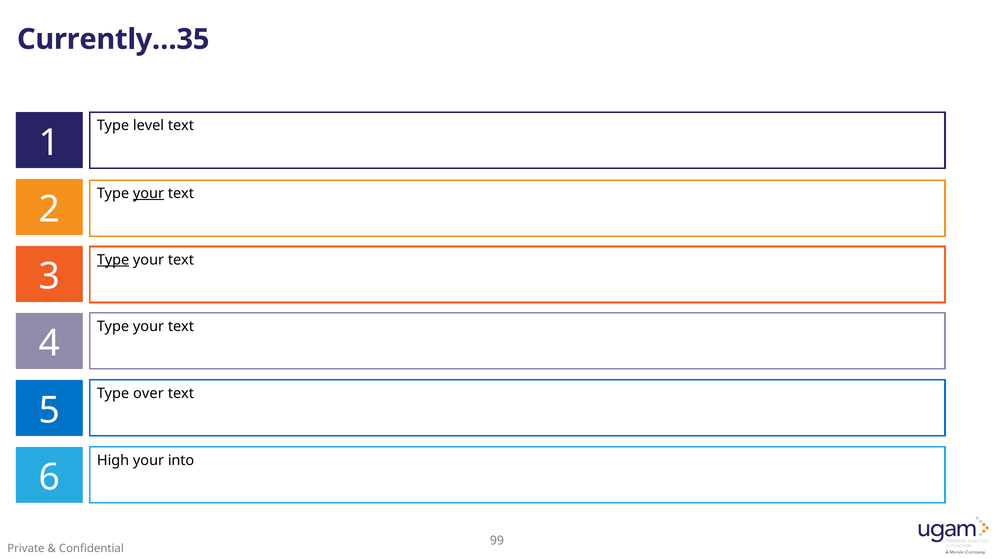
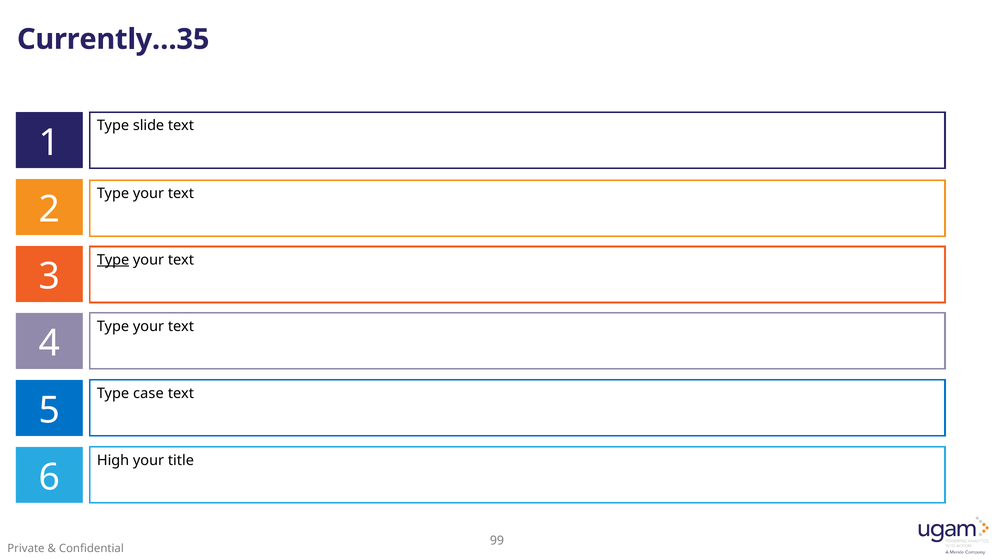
level: level -> slide (149, 126)
your underline: present -> none (148, 193)
over: over -> case (148, 393)
into: into -> title (181, 460)
